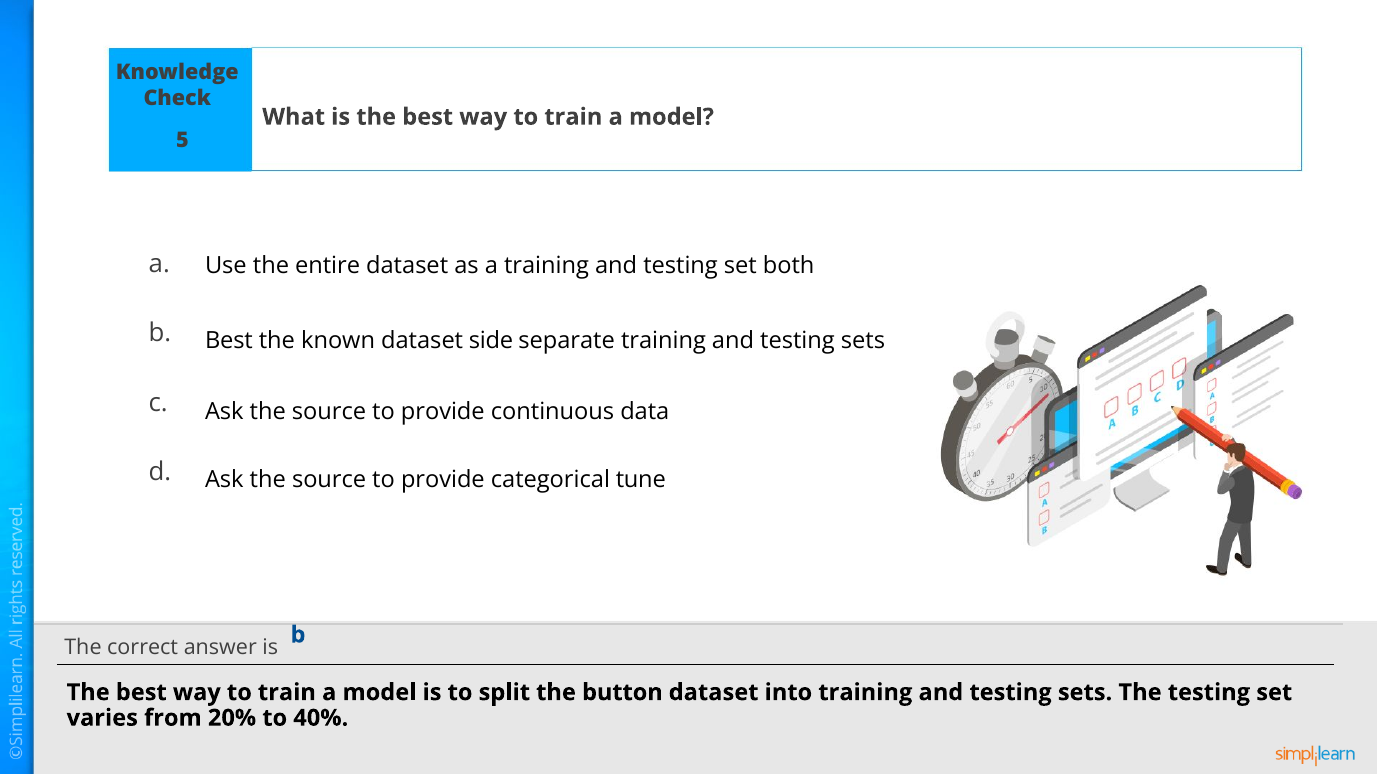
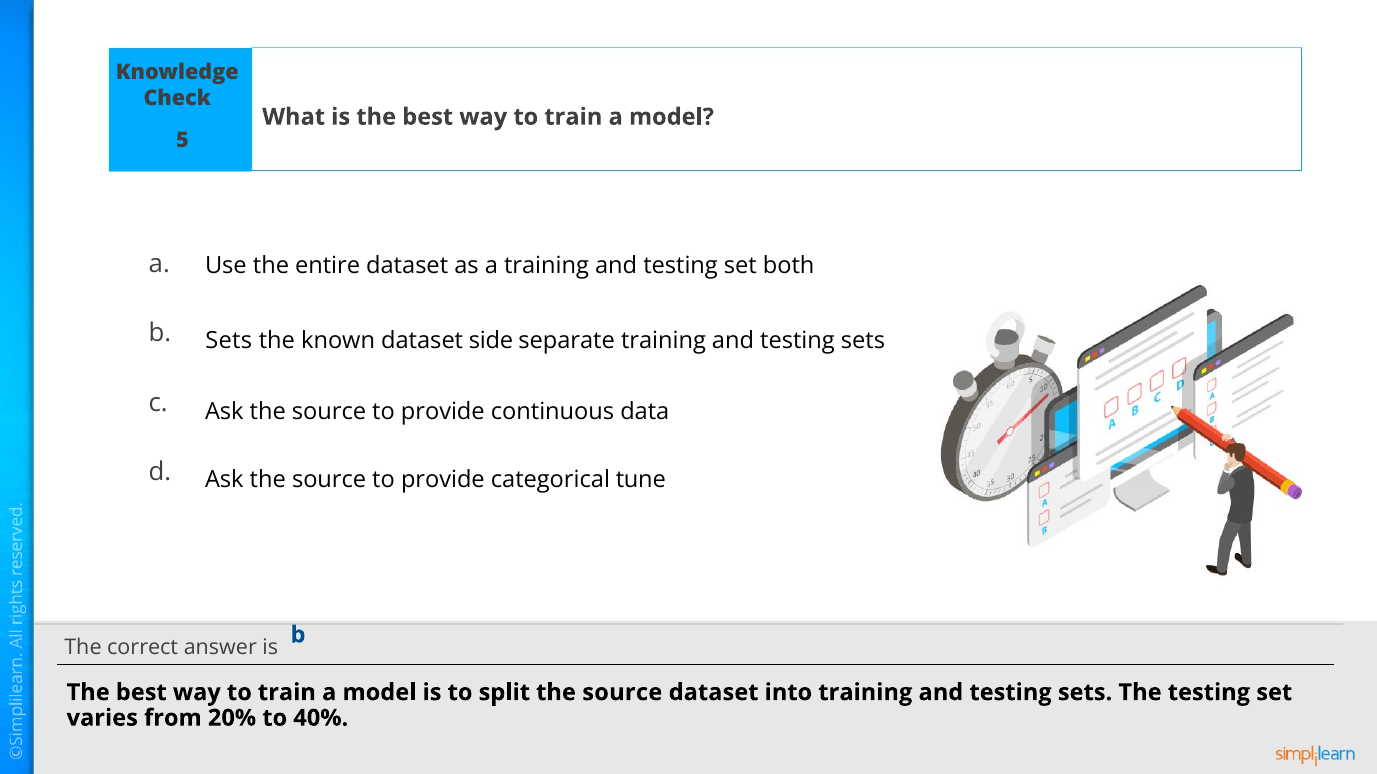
Best: Best -> Sets (229, 341)
split the button: button -> source (622, 693)
